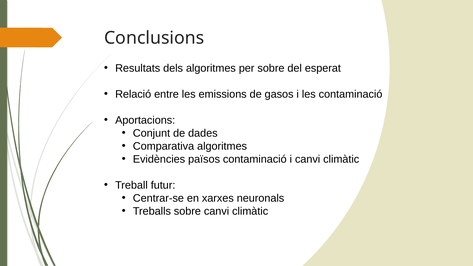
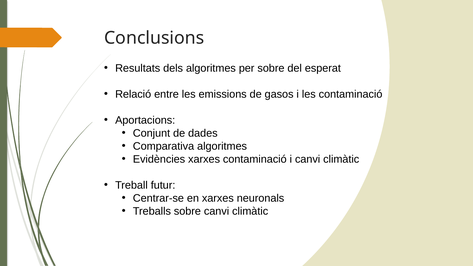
Evidències països: països -> xarxes (204, 159)
